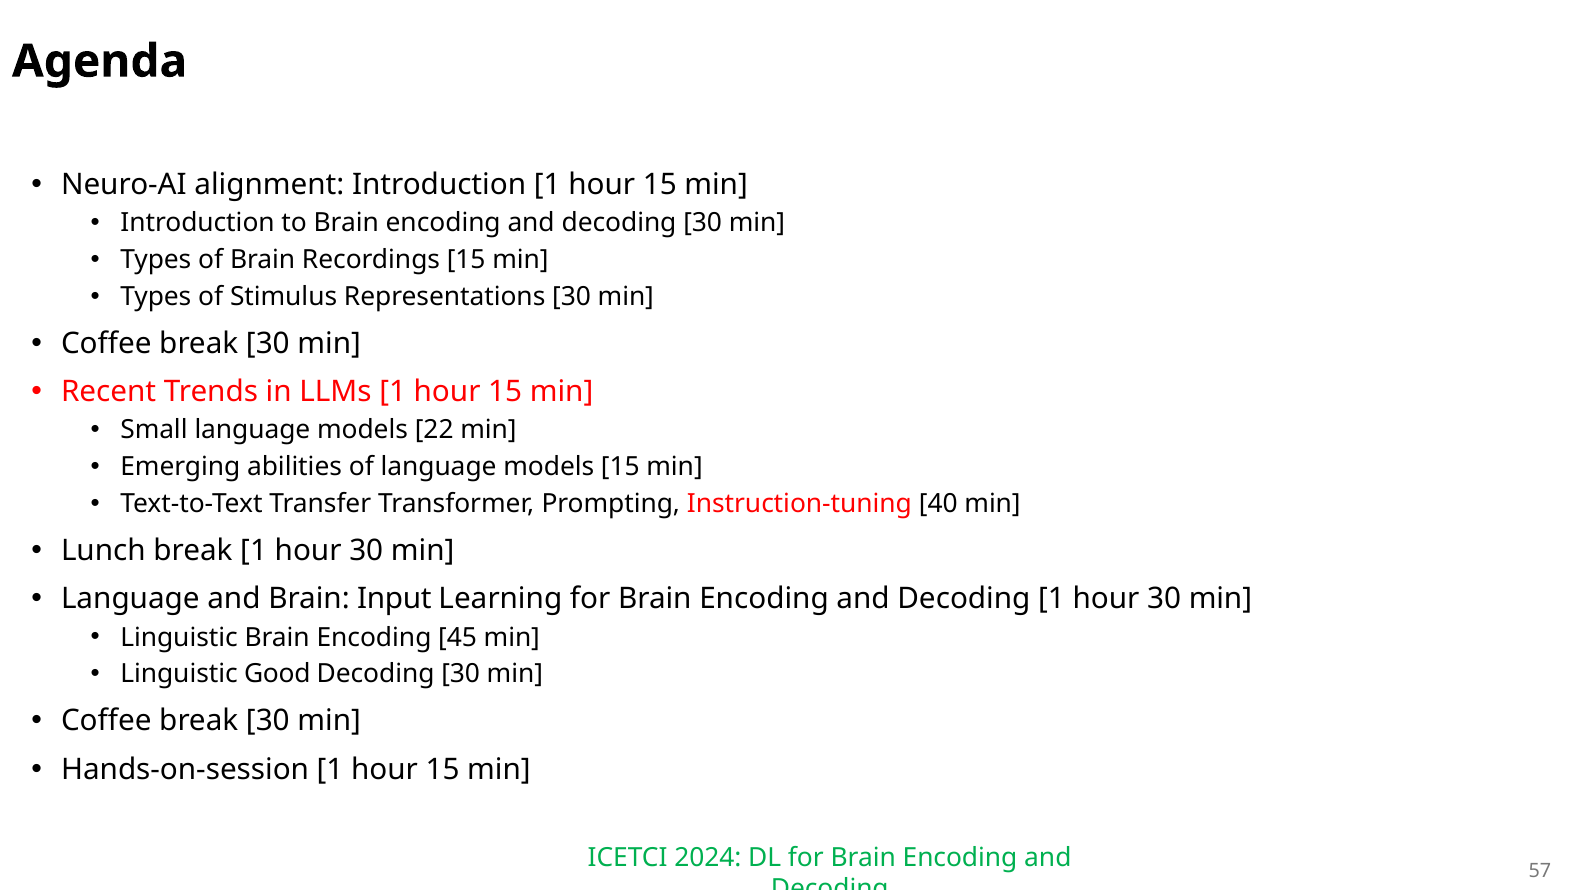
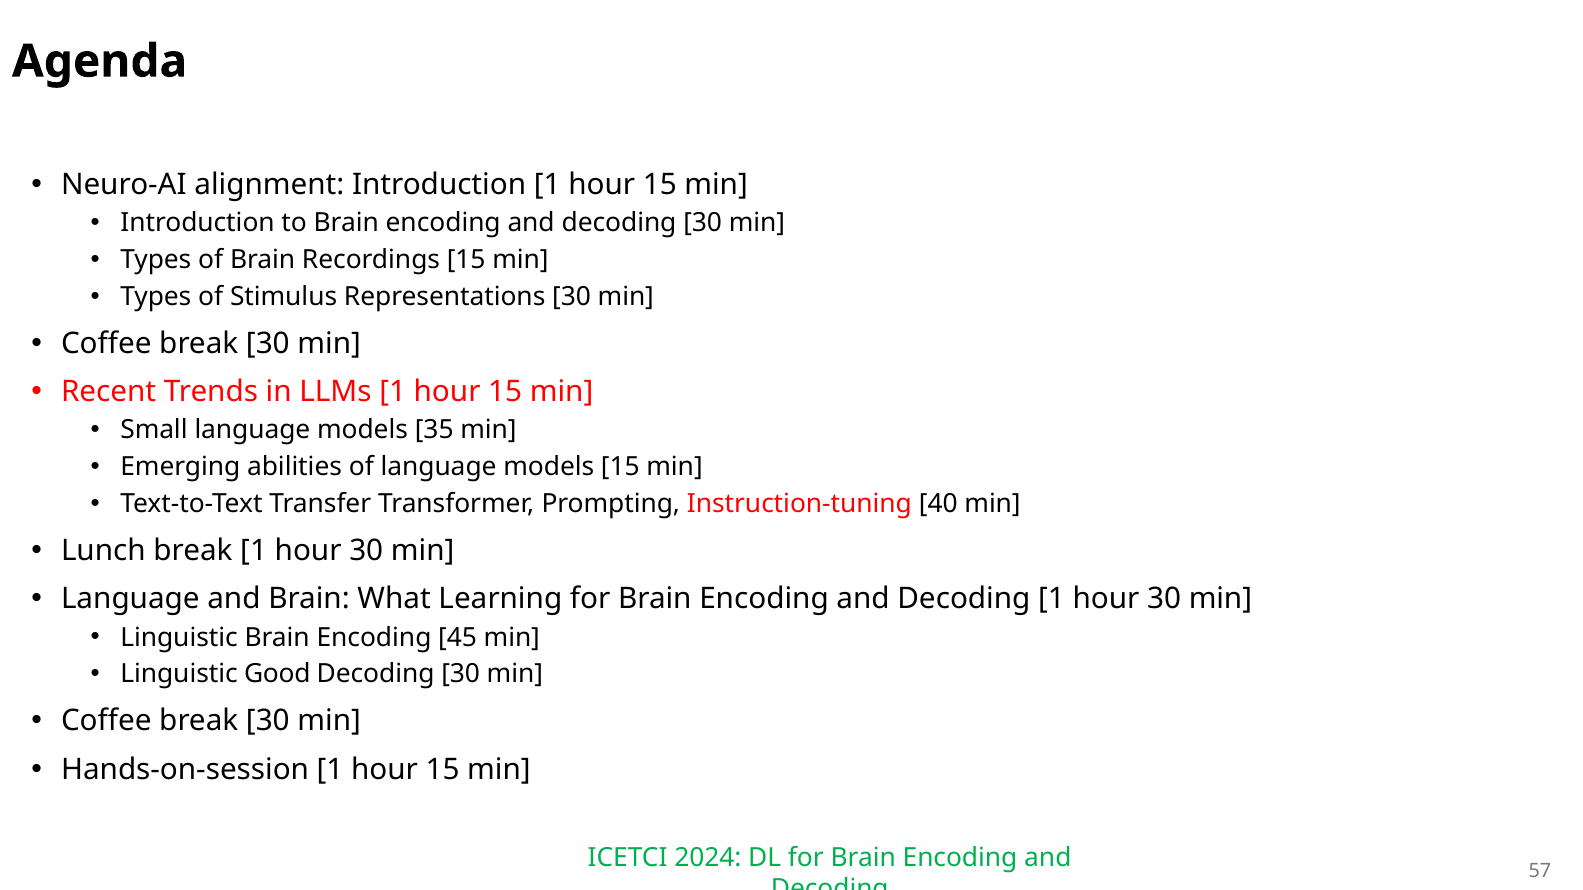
22: 22 -> 35 (434, 430)
Input: Input -> What (394, 599)
